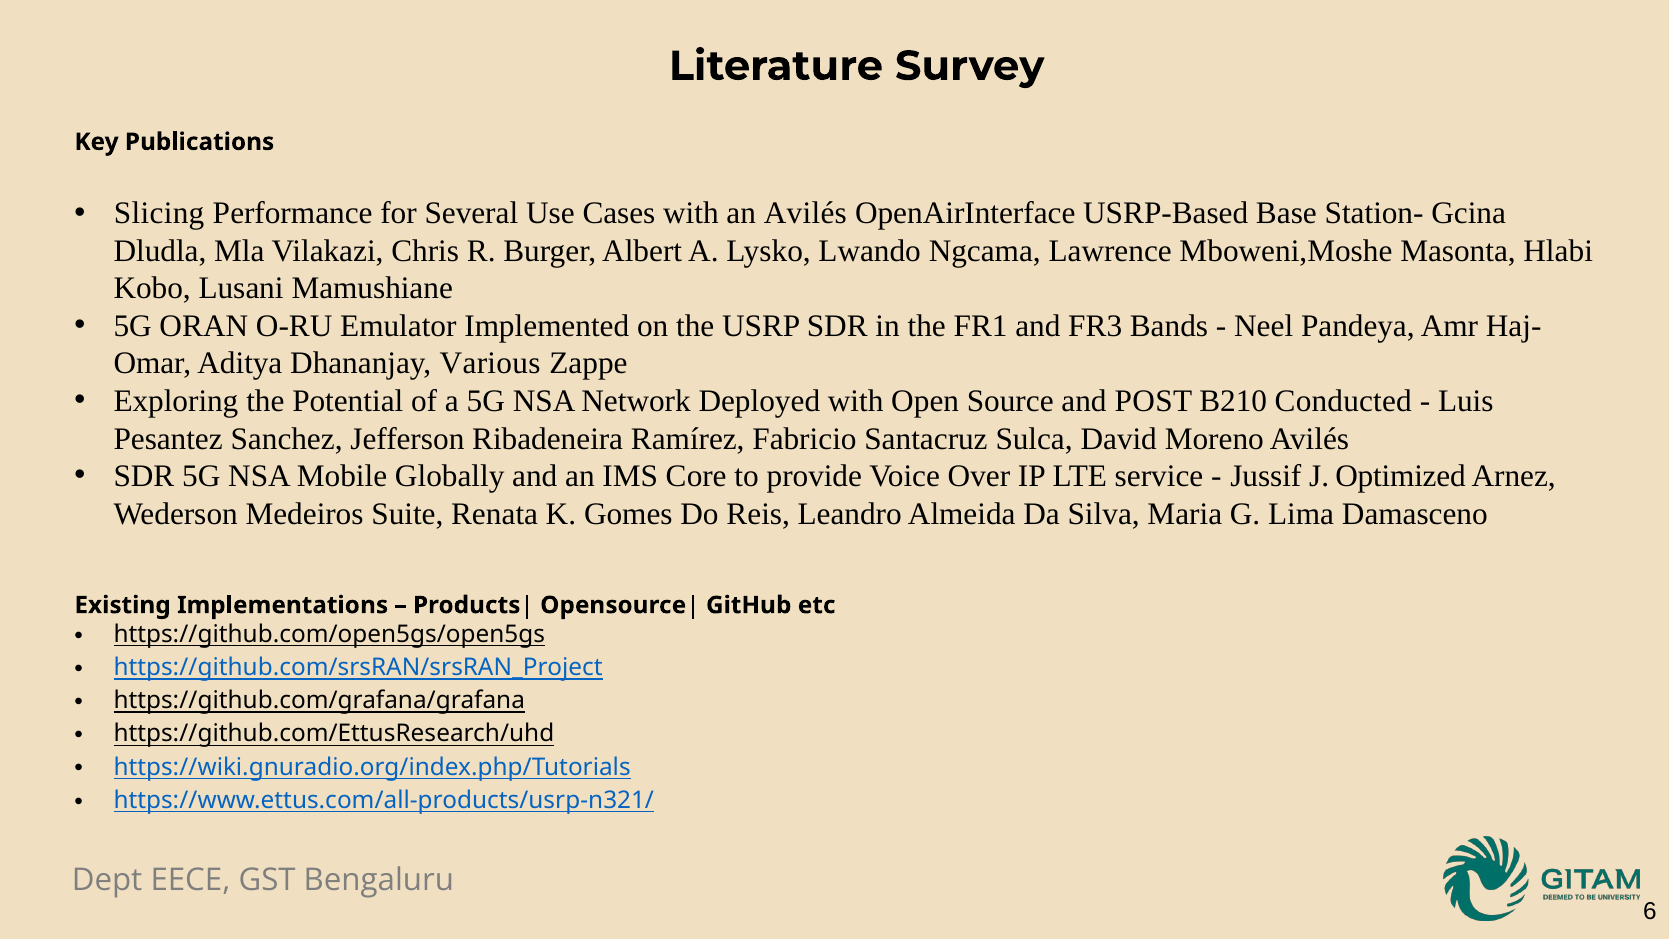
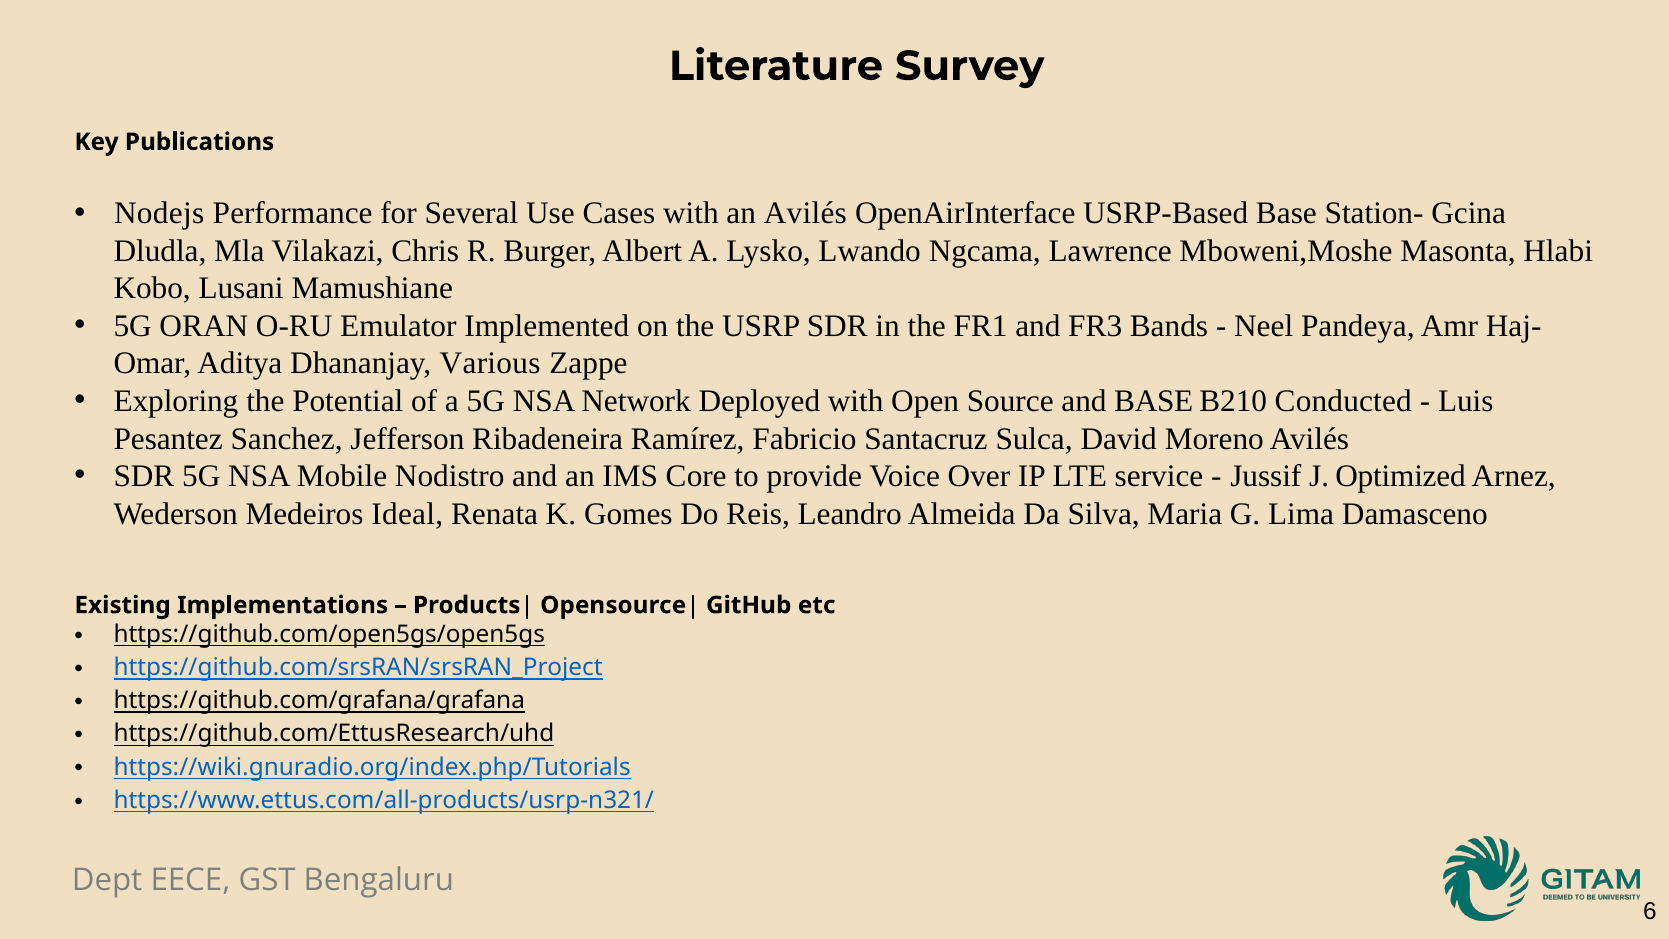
Slicing: Slicing -> Nodejs (159, 213)
and POST: POST -> BASE (1154, 401)
Globally: Globally -> Nodistro (450, 476)
Suite: Suite -> Ideal (407, 514)
